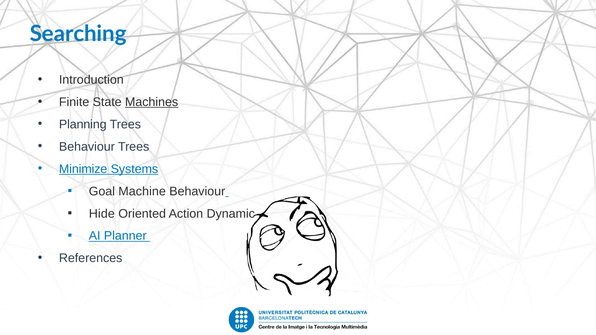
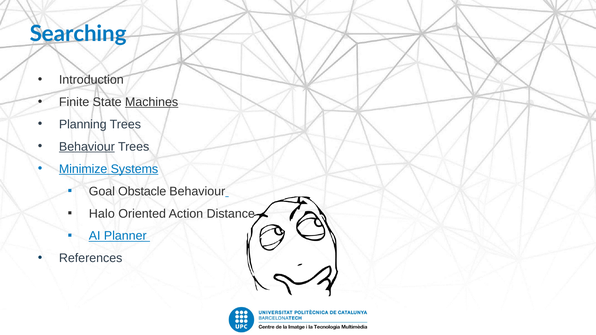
Behaviour underline: none -> present (87, 147)
Machine: Machine -> Obstacle (142, 191)
Hide: Hide -> Halo (102, 214)
Dynamic: Dynamic -> Distance (231, 214)
